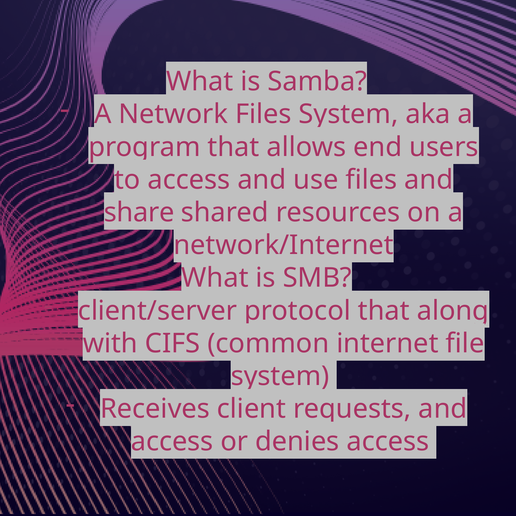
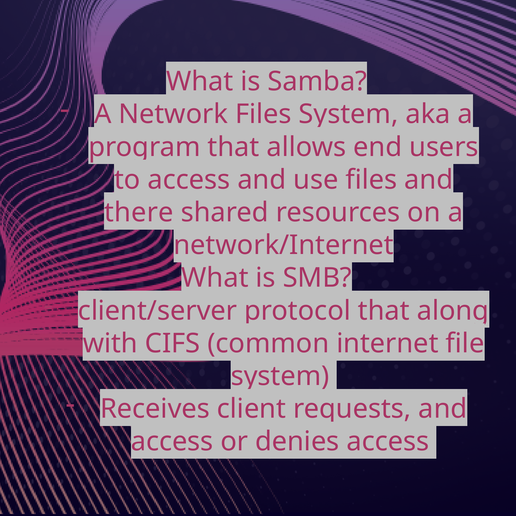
share: share -> there (139, 212)
